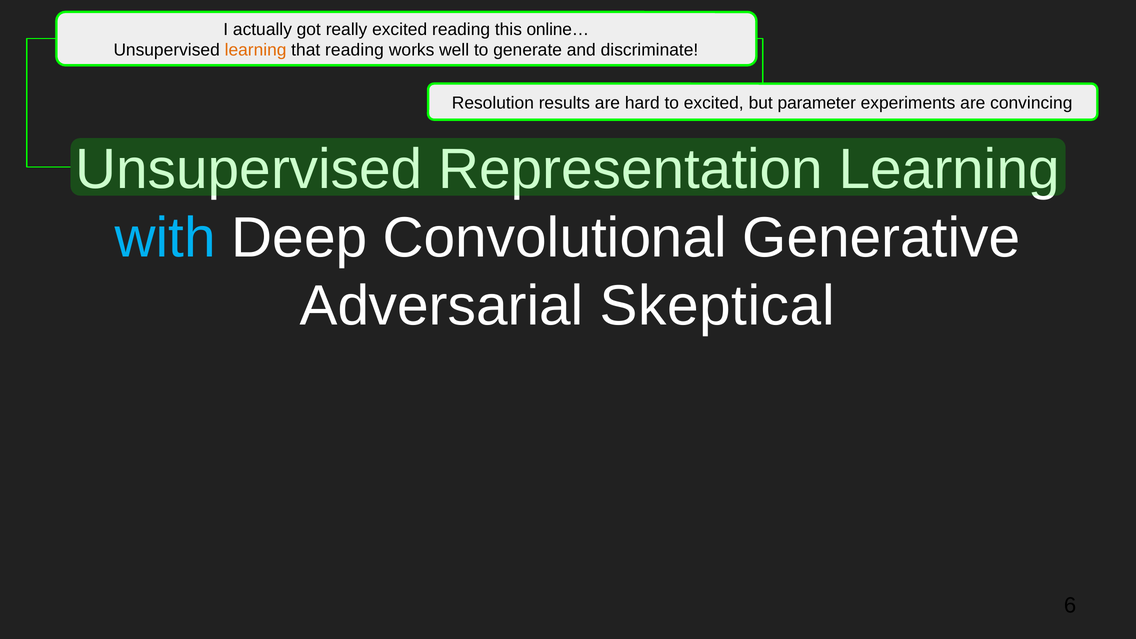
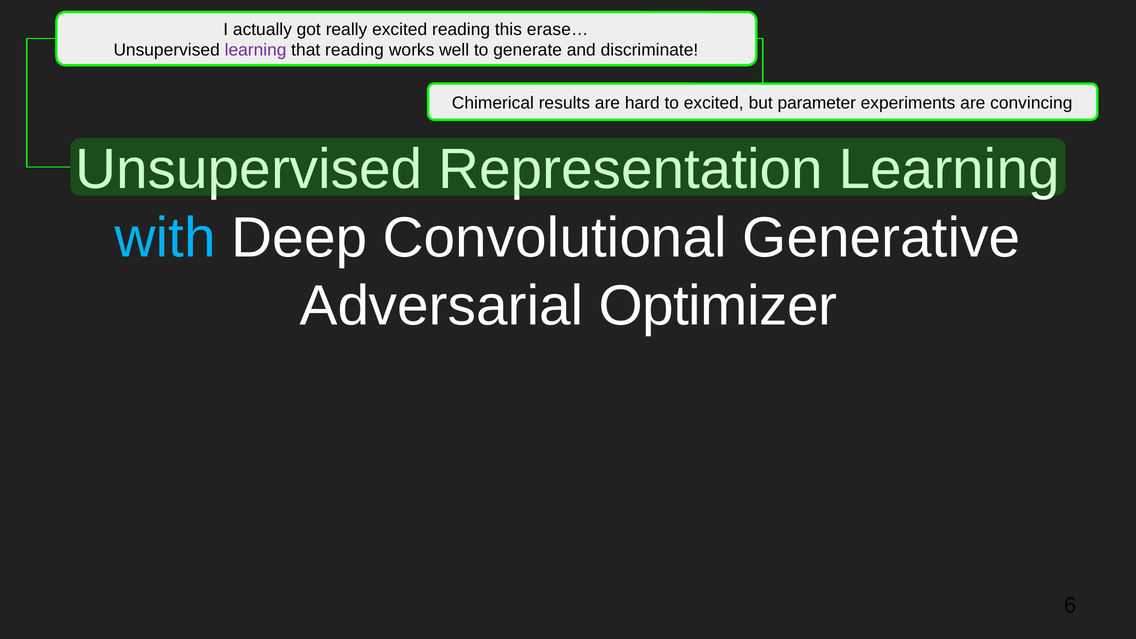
online…: online… -> erase… (558, 29)
learning colour: orange -> purple (256, 50)
Resolution: Resolution -> Chimerical (493, 103)
Skeptical: Skeptical -> Optimizer (718, 306)
